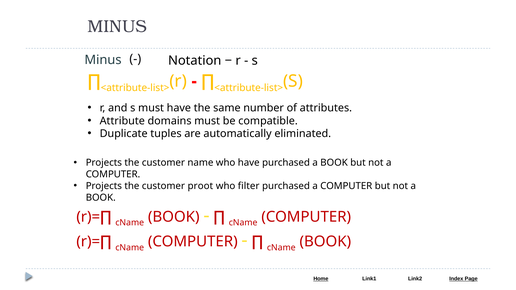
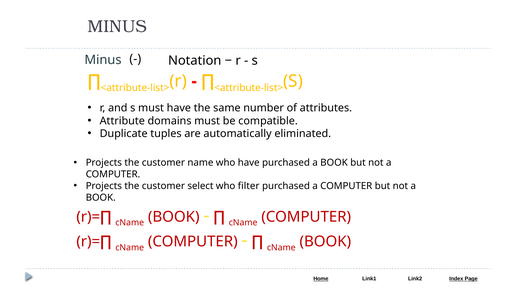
proot: proot -> select (200, 186)
